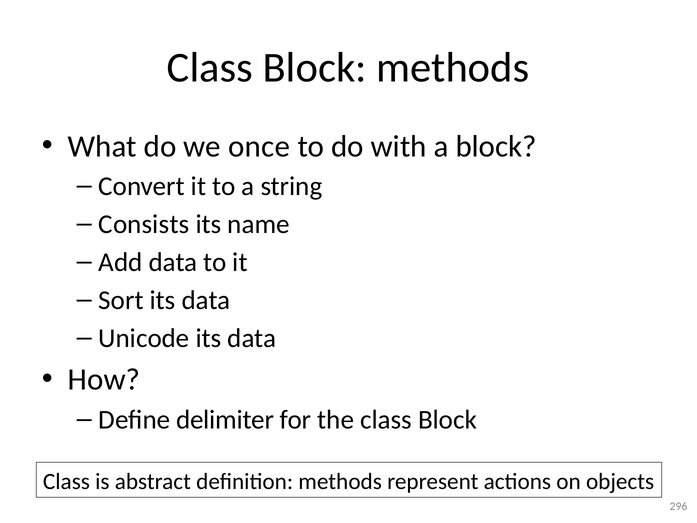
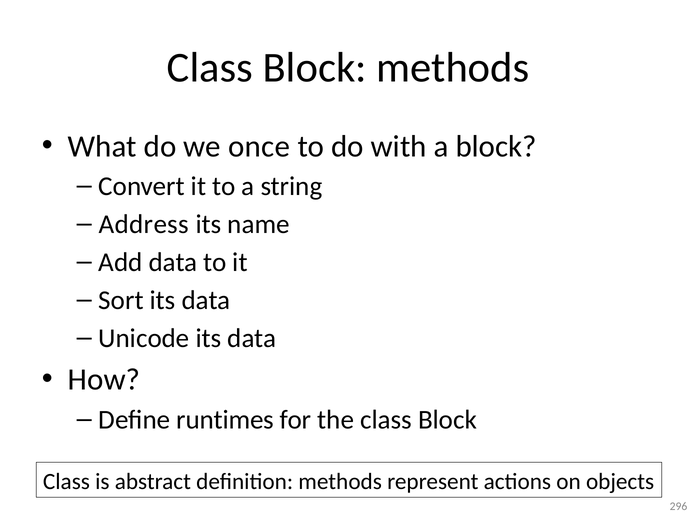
Consists: Consists -> Address (144, 224)
delimiter: delimiter -> runtimes (225, 420)
